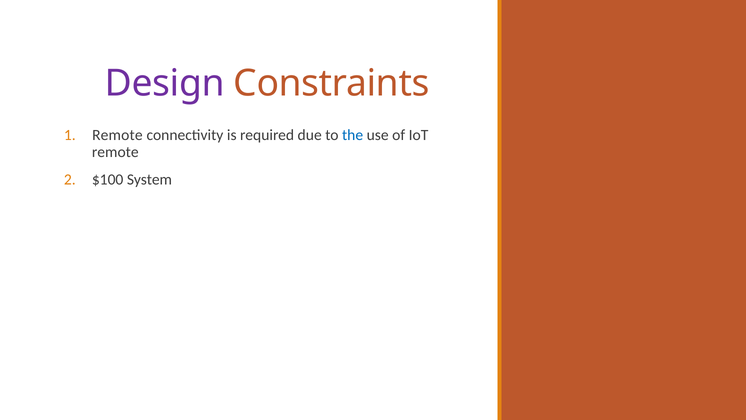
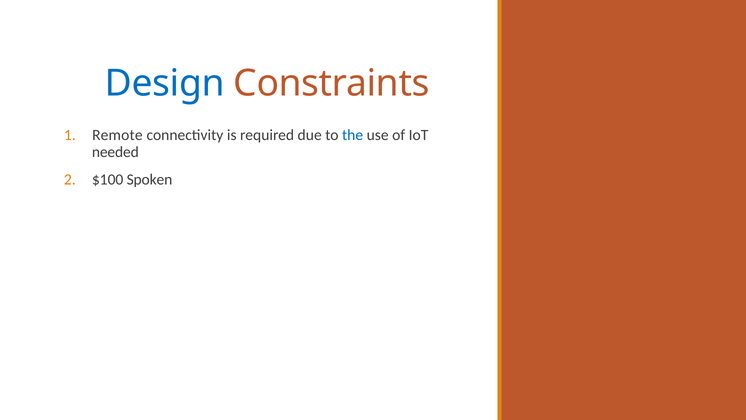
Design colour: purple -> blue (165, 84)
remote: remote -> needed (115, 152)
System: System -> Spoken (149, 179)
